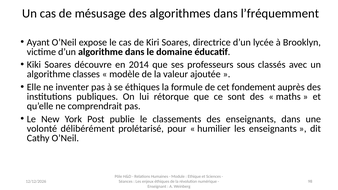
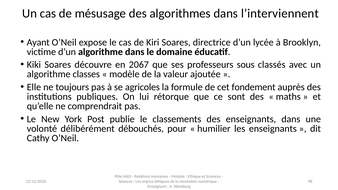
l’fréquemment: l’fréquemment -> l’interviennent (280, 14)
2014: 2014 -> 2067 (139, 65)
inventer: inventer -> toujours (72, 87)
se éthiques: éthiques -> agricoles (142, 87)
prolétarisé: prolétarisé -> débouchés (141, 129)
